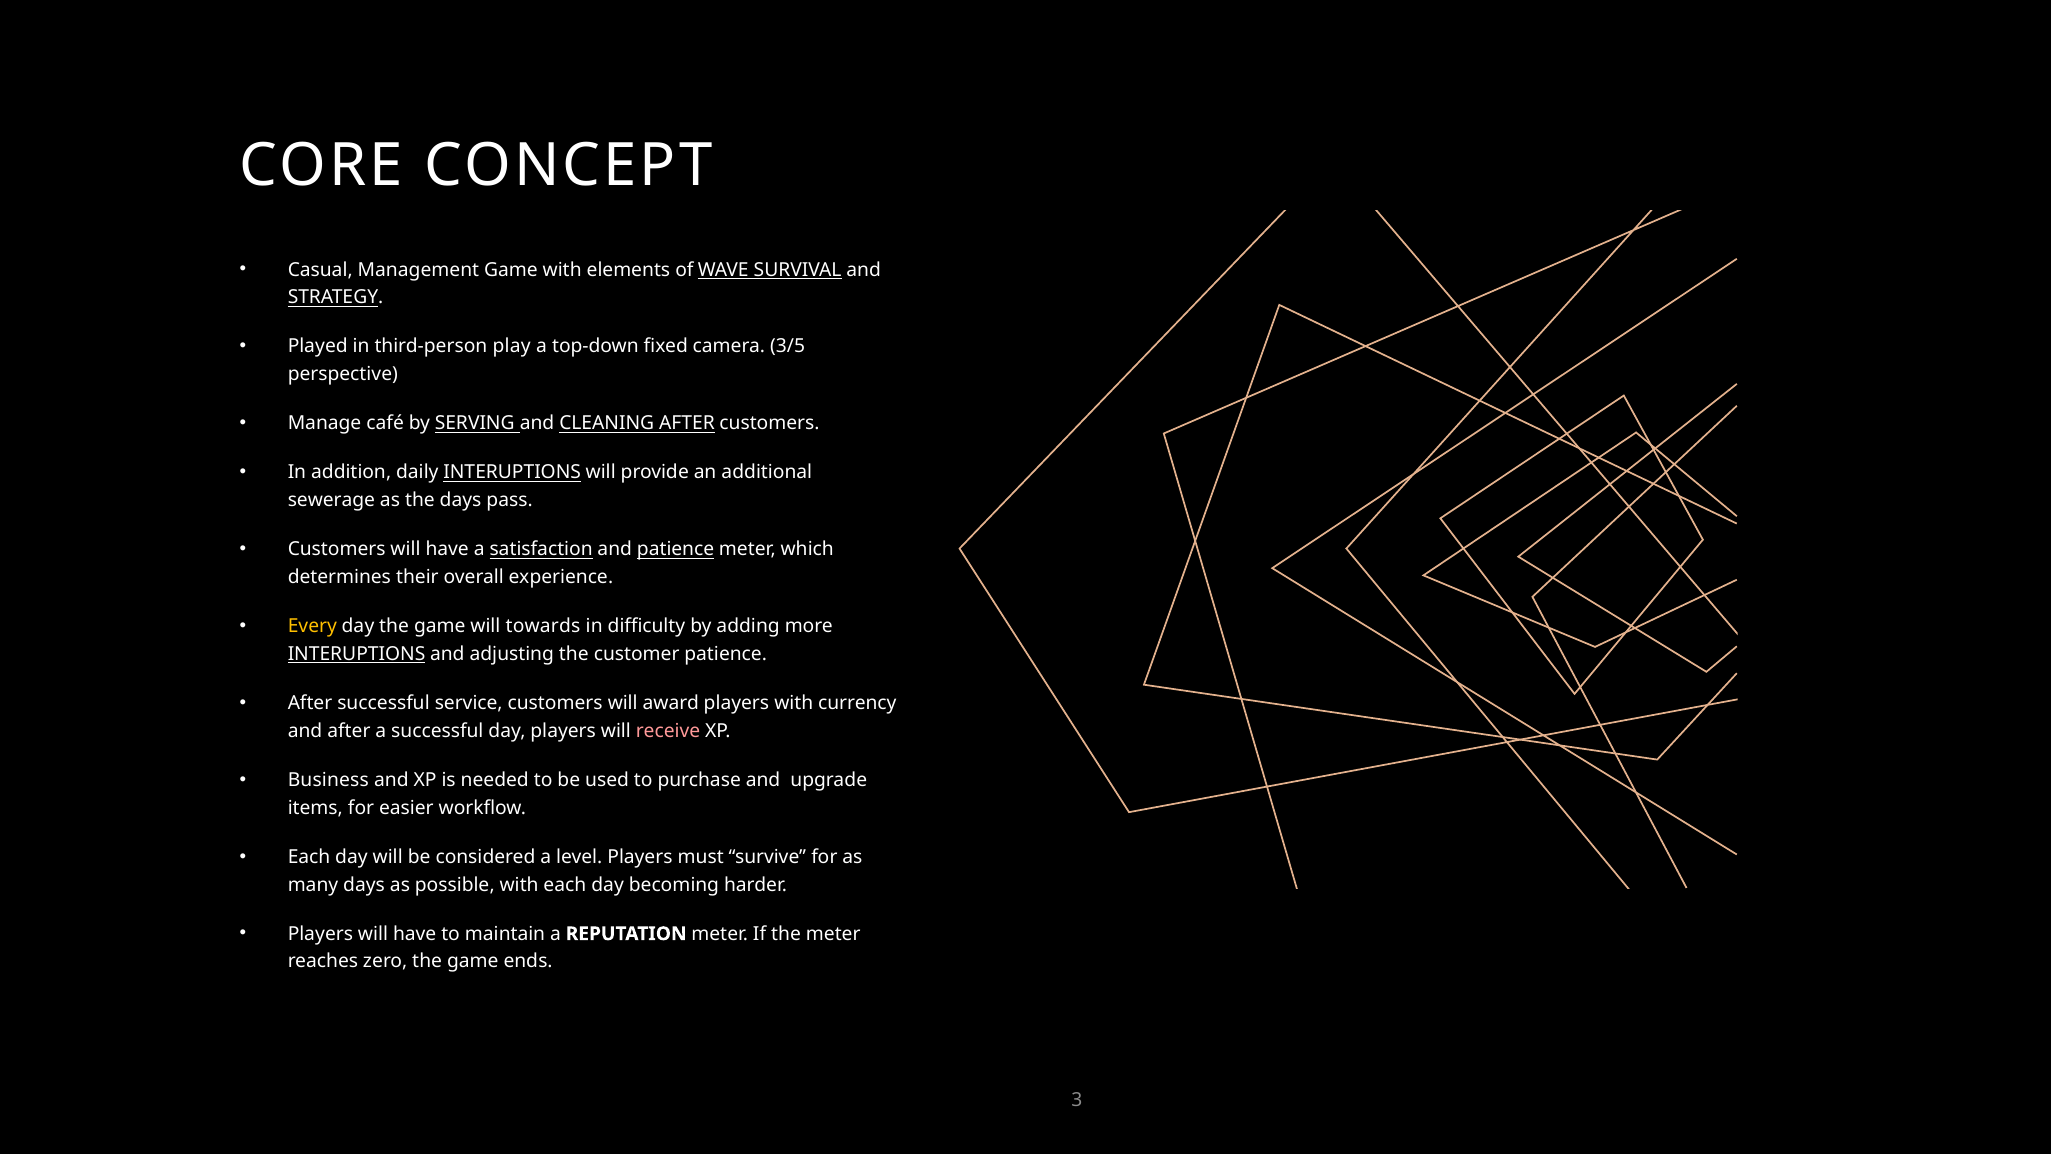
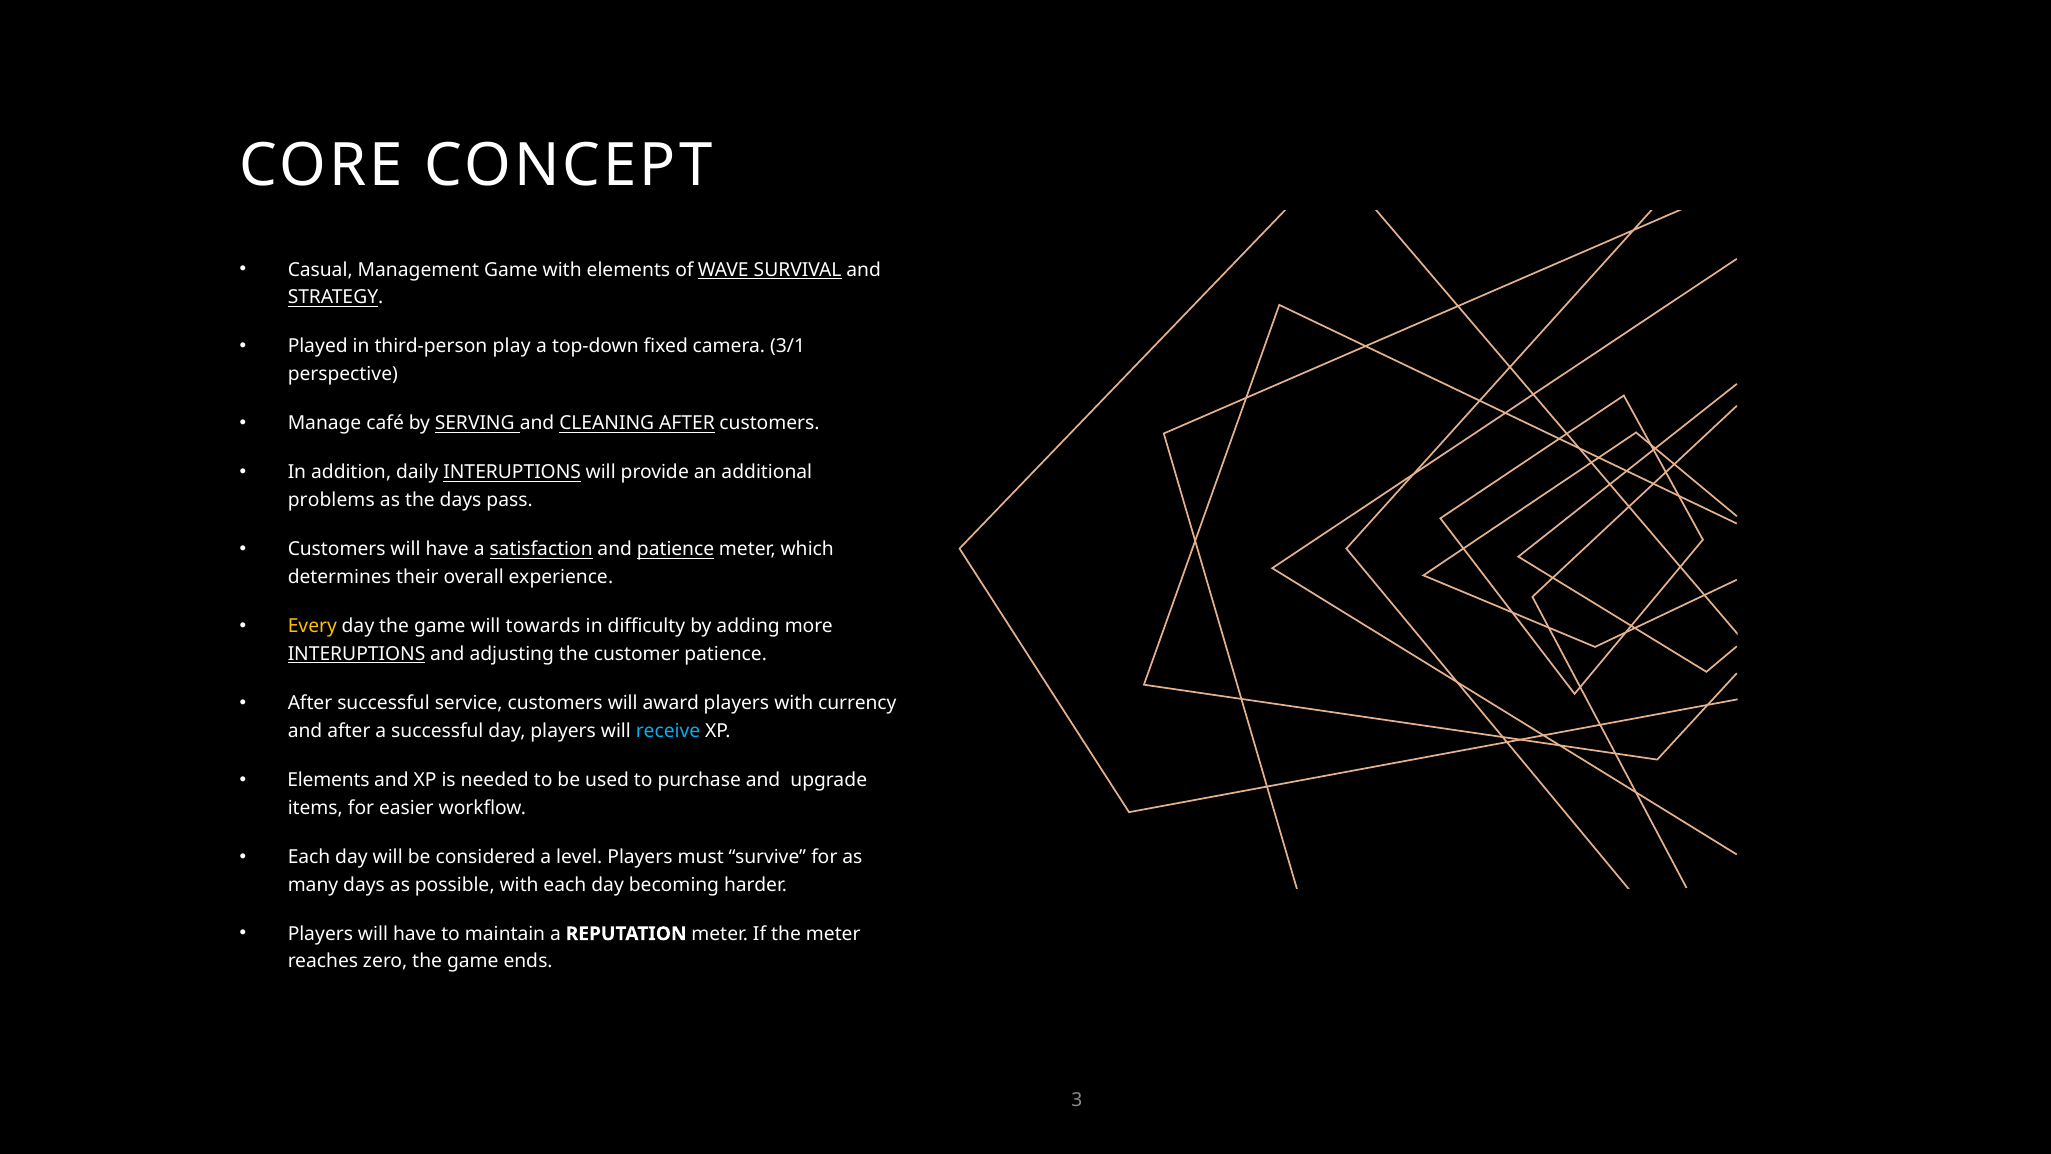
3/5: 3/5 -> 3/1 (788, 346)
sewerage: sewerage -> problems (331, 500)
receive colour: pink -> light blue (668, 731)
Business: Business -> Elements (328, 780)
